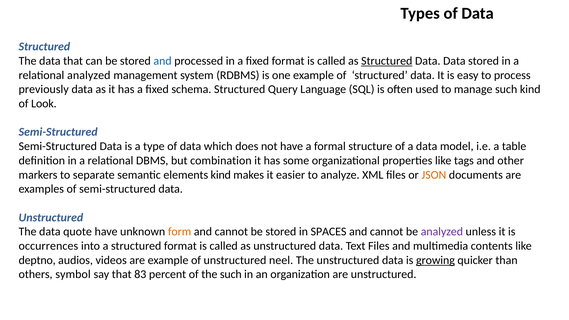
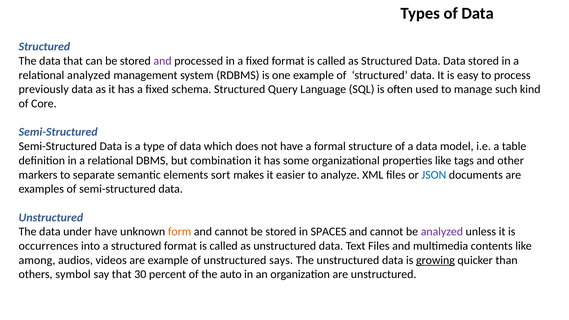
and colour: blue -> purple (163, 61)
Structured underline: present -> none (387, 61)
Look: Look -> Core (44, 104)
elements kind: kind -> sort (221, 175)
JSON colour: orange -> blue (434, 175)
quote: quote -> under (78, 232)
deptno: deptno -> among (37, 260)
neel: neel -> says (281, 260)
83: 83 -> 30 (140, 274)
the such: such -> auto (231, 274)
